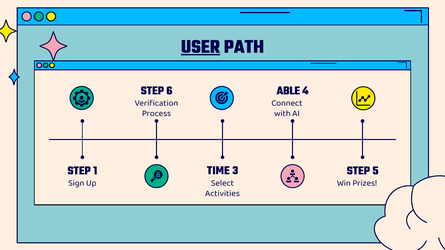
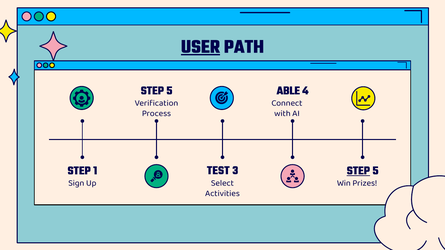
6: 6 -> 5 (169, 90)
TIME: TIME -> TEST (218, 170)
STEP underline: none -> present (358, 171)
